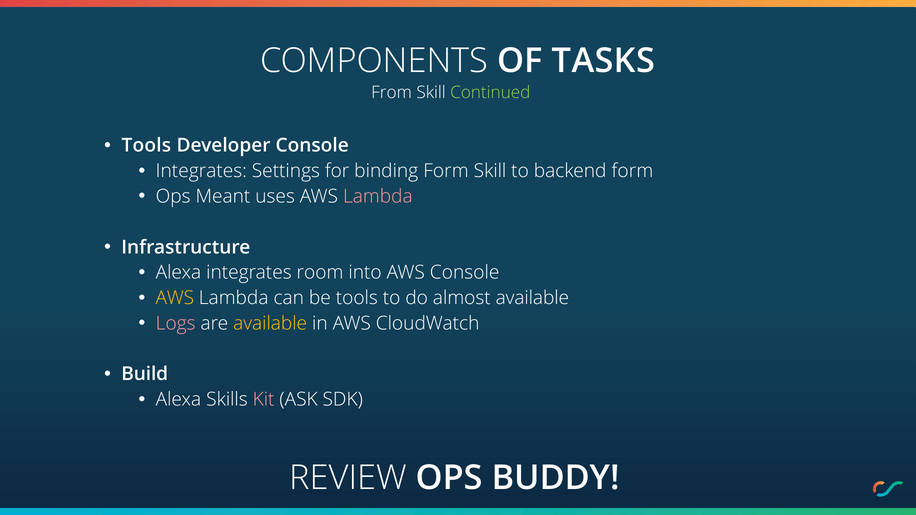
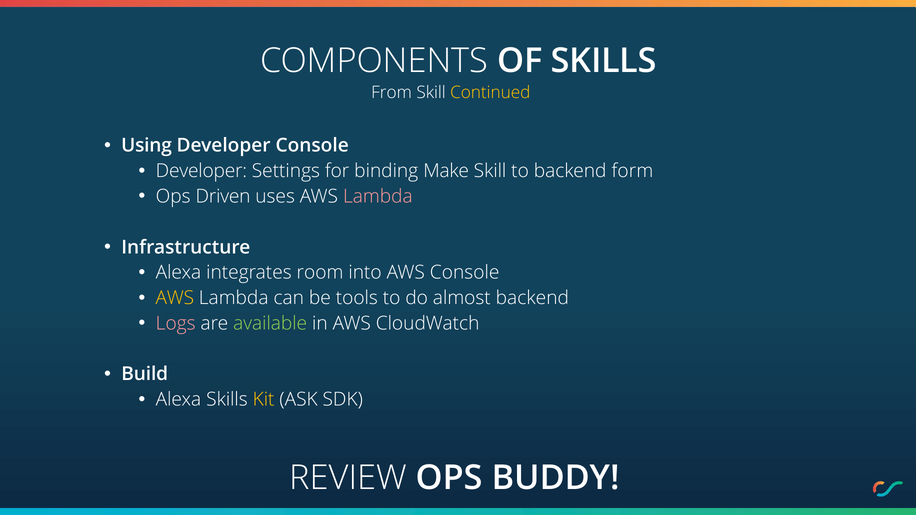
OF TASKS: TASKS -> SKILLS (604, 61)
Continued colour: light green -> yellow (490, 93)
Tools: Tools -> Using (147, 146)
Integrates: Integrates -> Developer (201, 171)
binding Form: Form -> Make (446, 171)
Meant: Meant -> Driven (223, 197)
almost available: available -> backend (532, 298)
available colour: yellow -> light green (270, 324)
Kit colour: pink -> yellow (264, 400)
